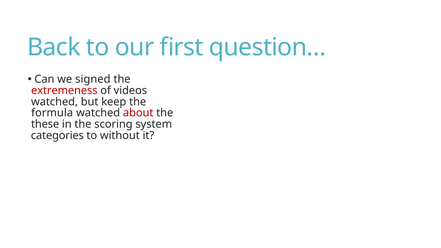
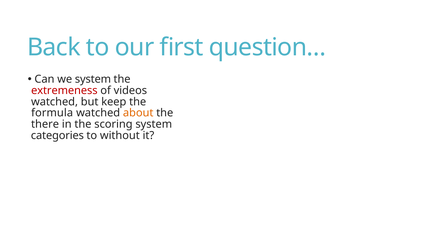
we signed: signed -> system (93, 79)
about colour: red -> orange (138, 113)
these: these -> there (45, 124)
